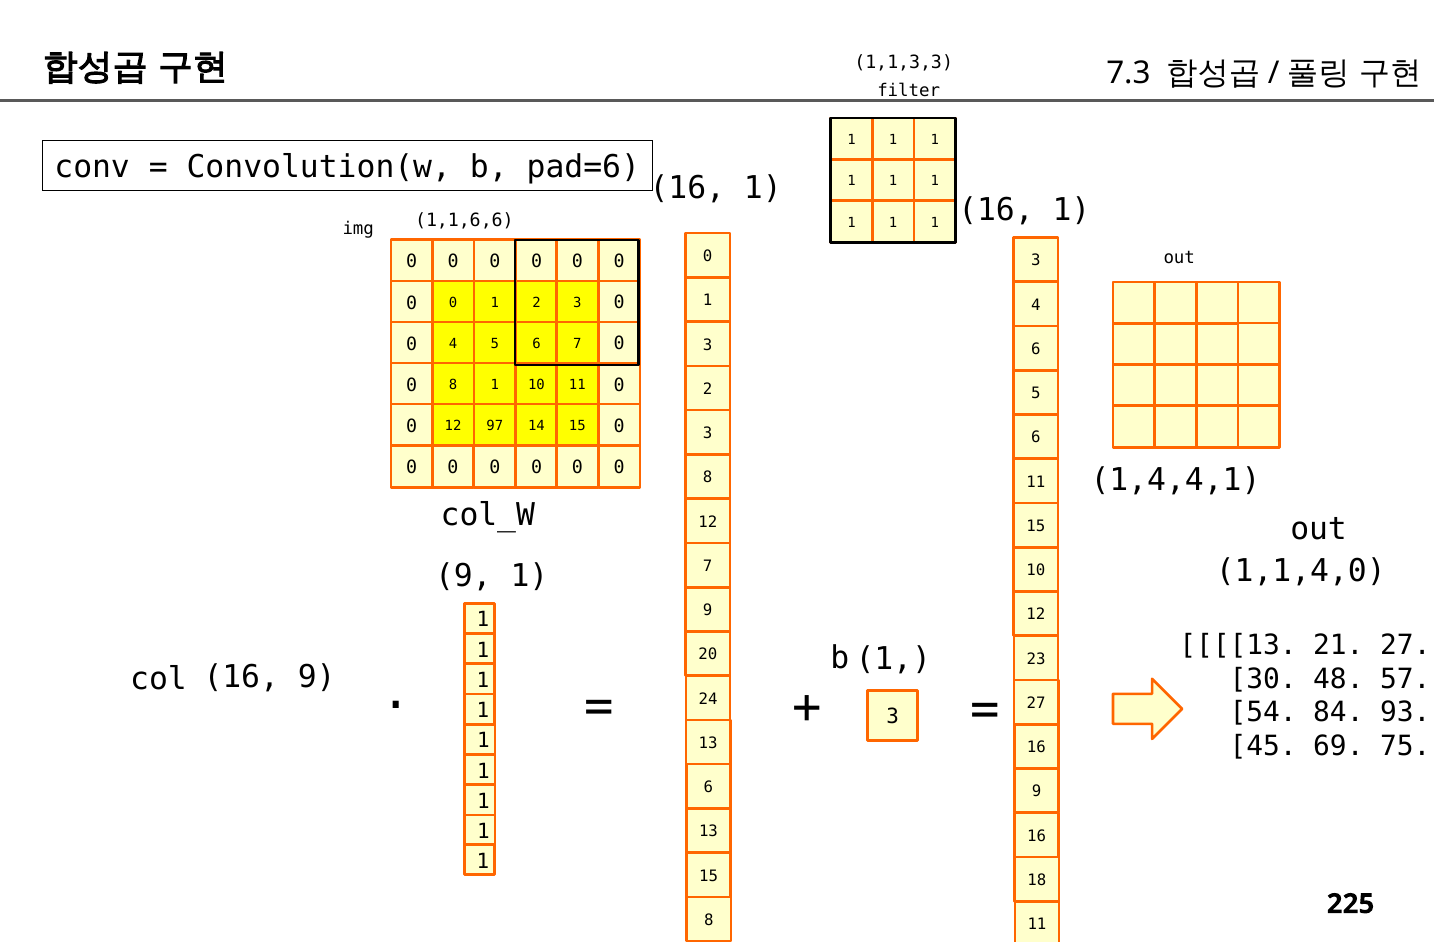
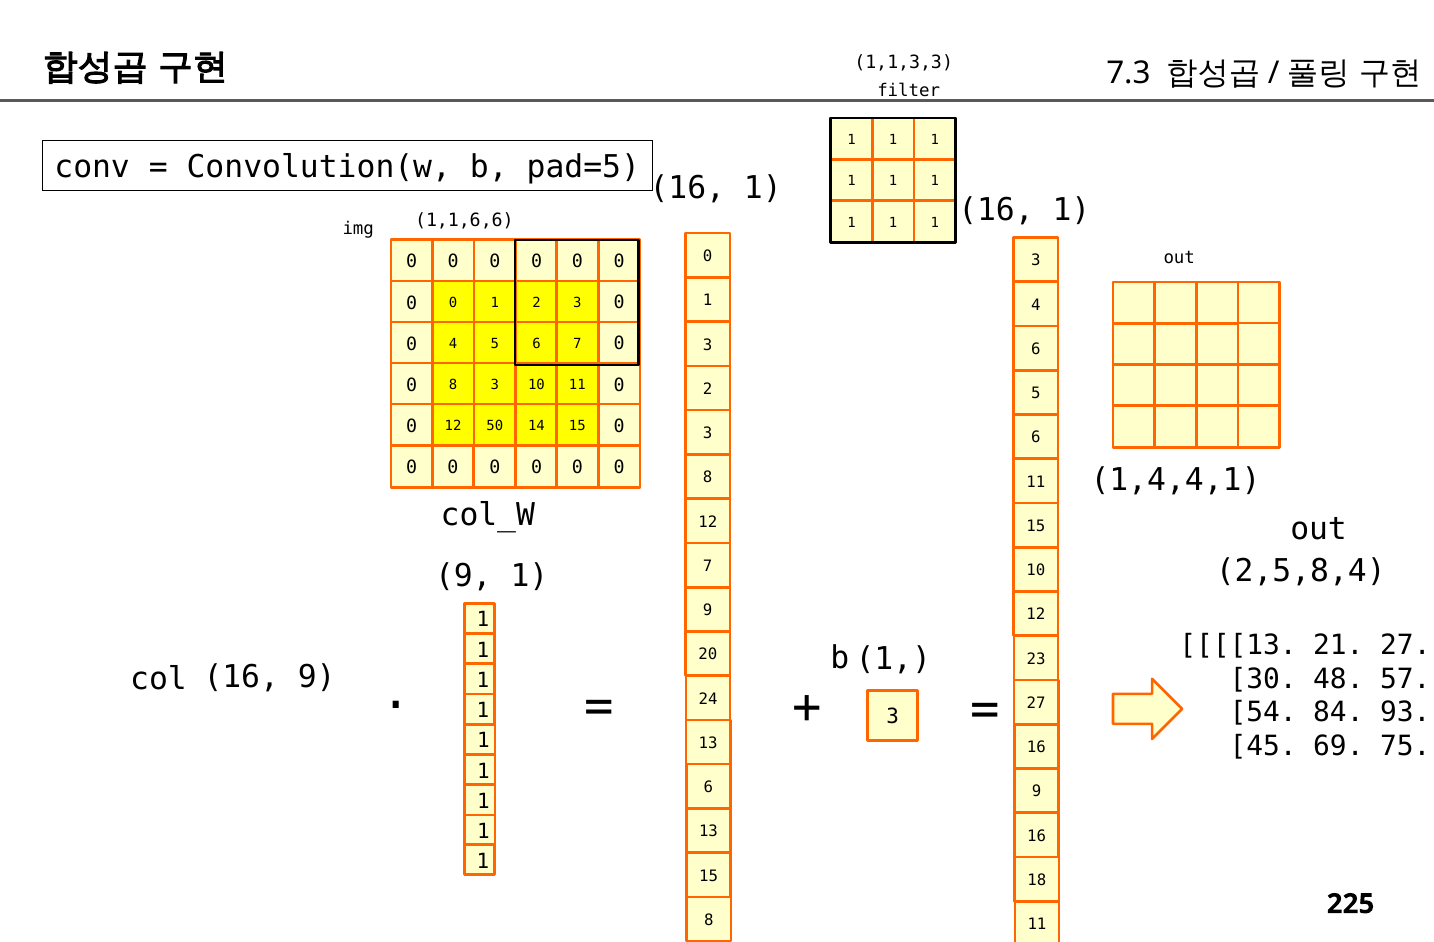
pad=6: pad=6 -> pad=5 (583, 167)
1: 1 -> 3 (495, 385)
97: 97 -> 50 (495, 426)
1,1,4,0: 1,1,4,0 -> 2,5,8,4 (1301, 571)
